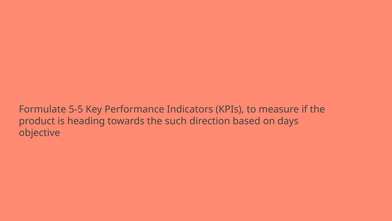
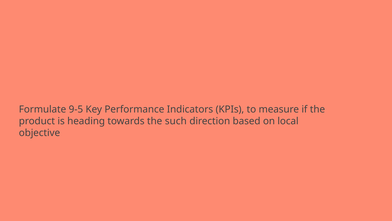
5-5: 5-5 -> 9-5 (76, 109)
days: days -> local (288, 121)
